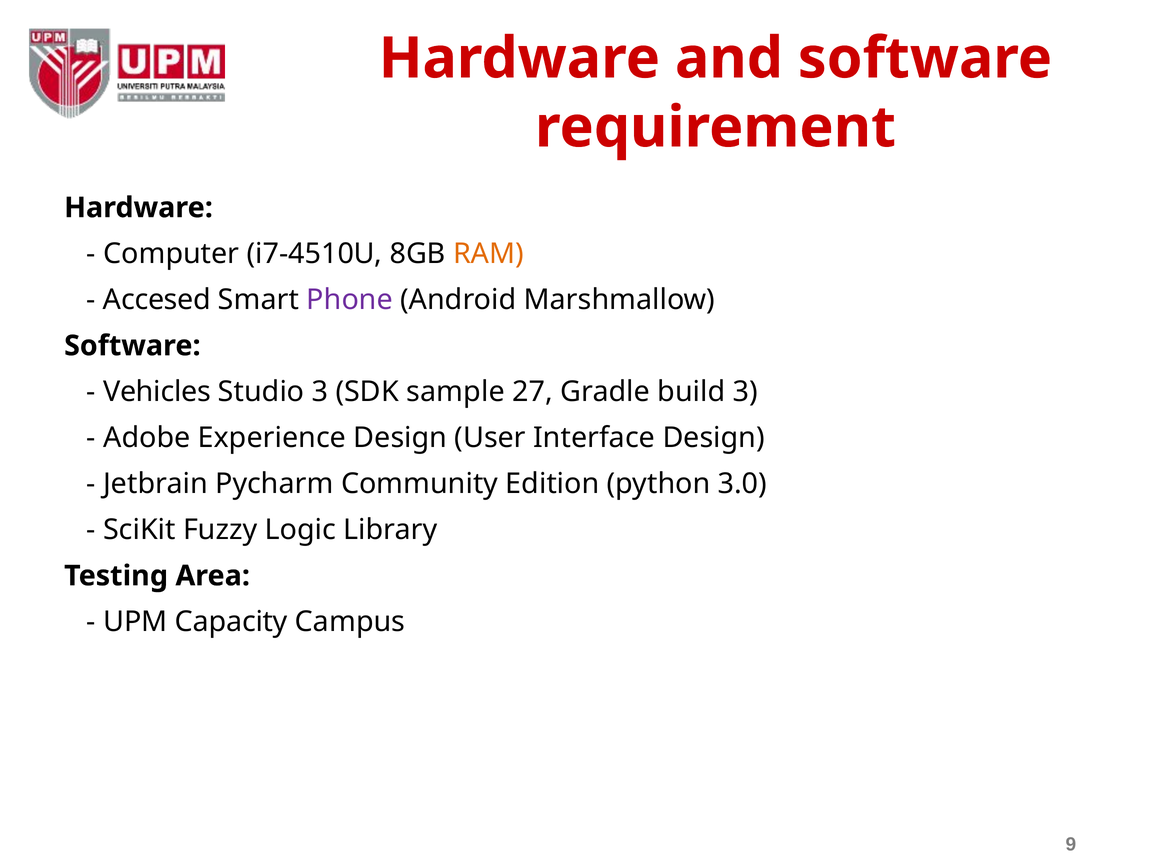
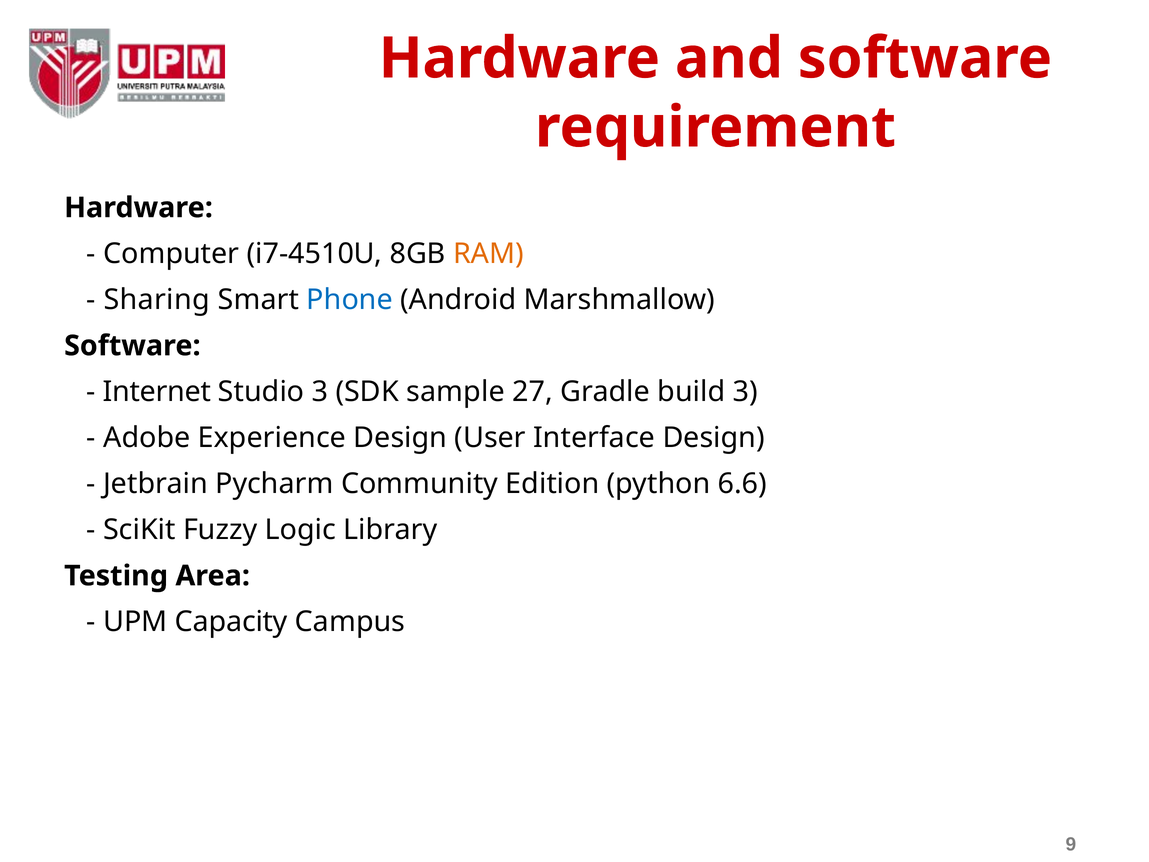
Accesed: Accesed -> Sharing (157, 300)
Phone colour: purple -> blue (350, 300)
Vehicles: Vehicles -> Internet (157, 392)
3.0: 3.0 -> 6.6 (742, 484)
